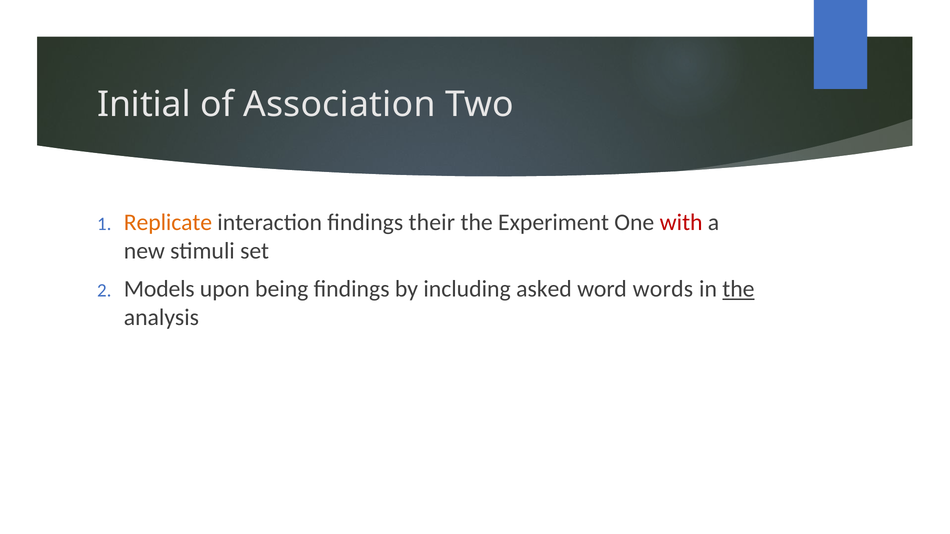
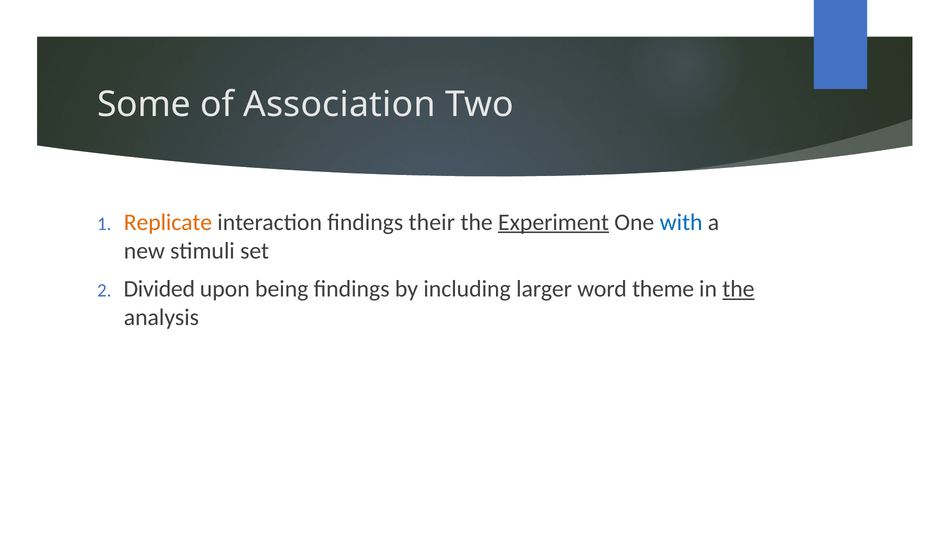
Initial: Initial -> Some (144, 105)
Experiment underline: none -> present (554, 222)
with colour: red -> blue (681, 222)
Models: Models -> Divided (159, 289)
asked: asked -> larger (544, 289)
words: words -> theme (663, 289)
